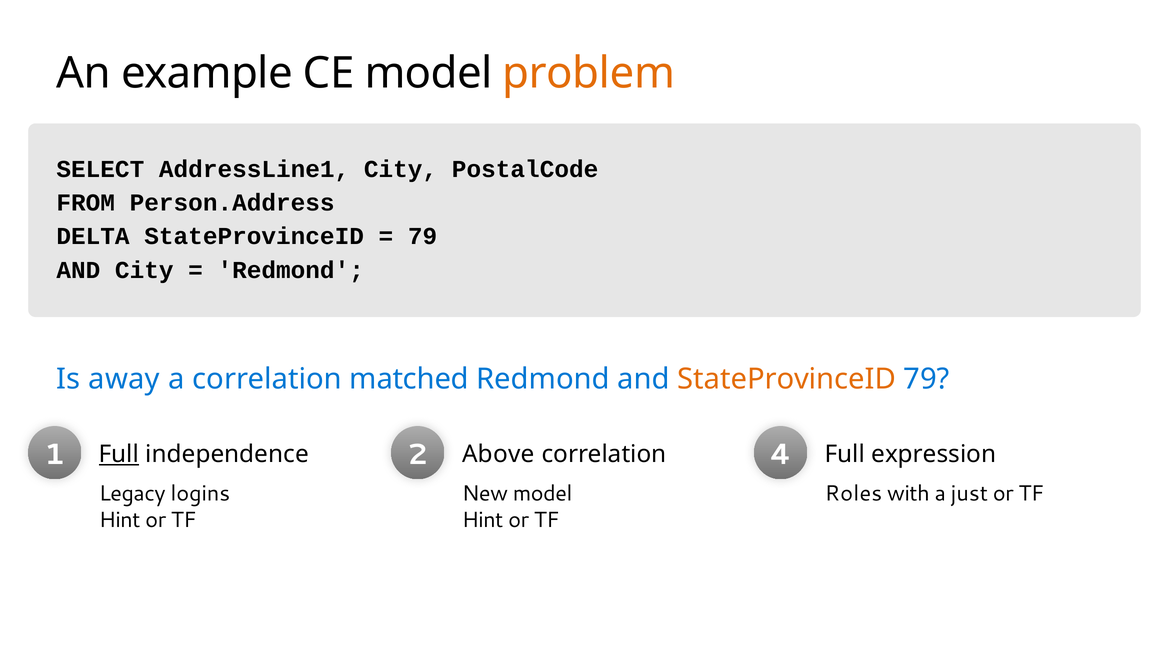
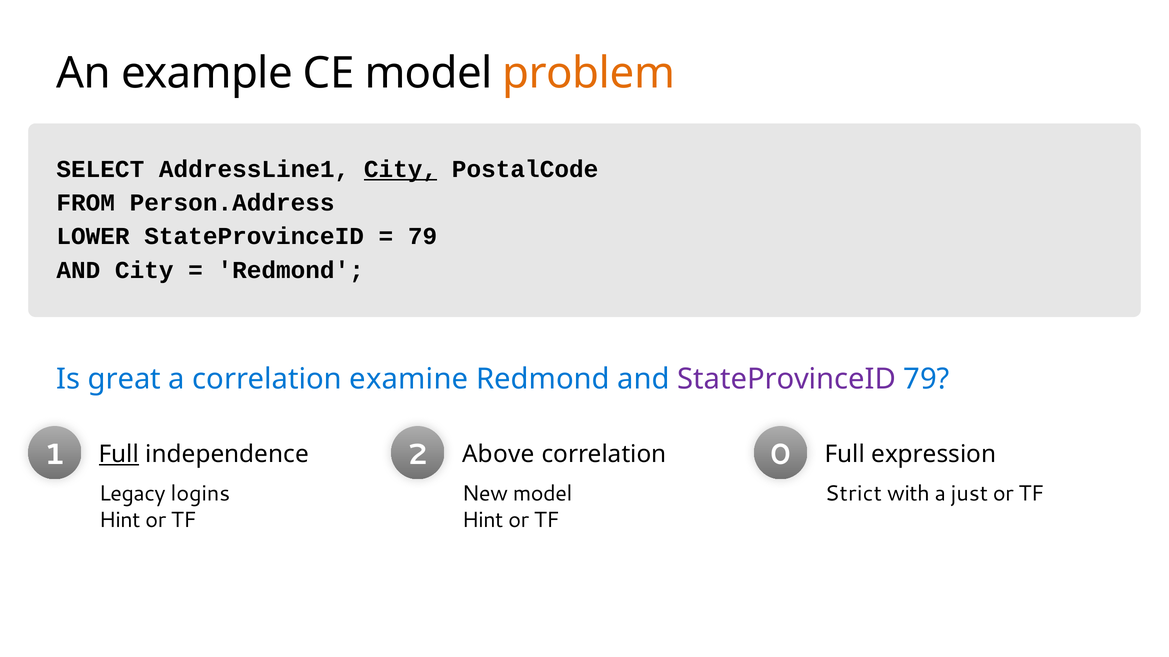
City underline: none -> present (401, 169)
DELTA: DELTA -> LOWER (93, 237)
away: away -> great (124, 380)
matched: matched -> examine (409, 380)
StateProvinceID colour: orange -> purple (787, 380)
4: 4 -> 0 (781, 455)
Roles: Roles -> Strict (853, 494)
